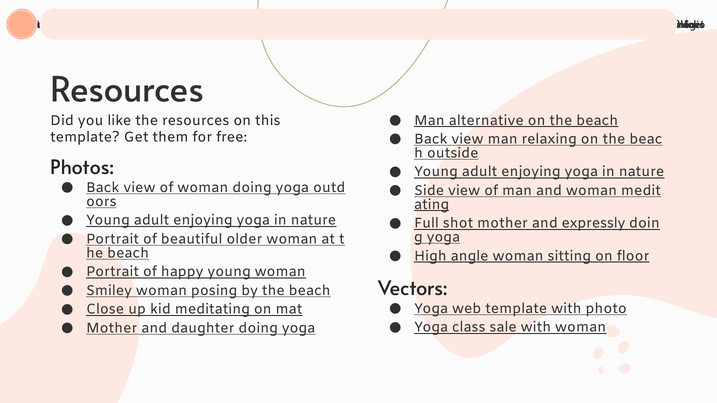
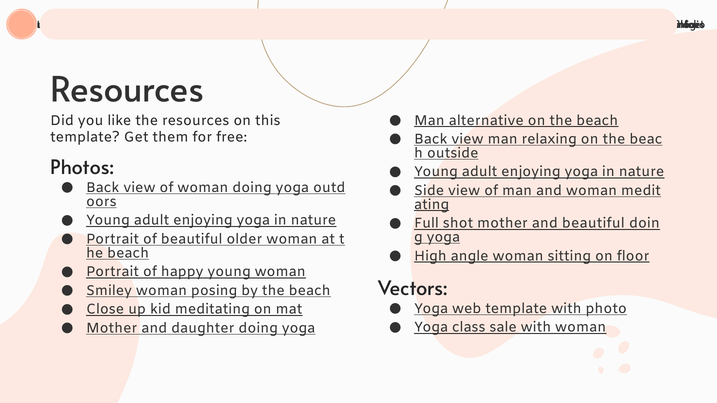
and expressly: expressly -> beautiful (593, 223)
